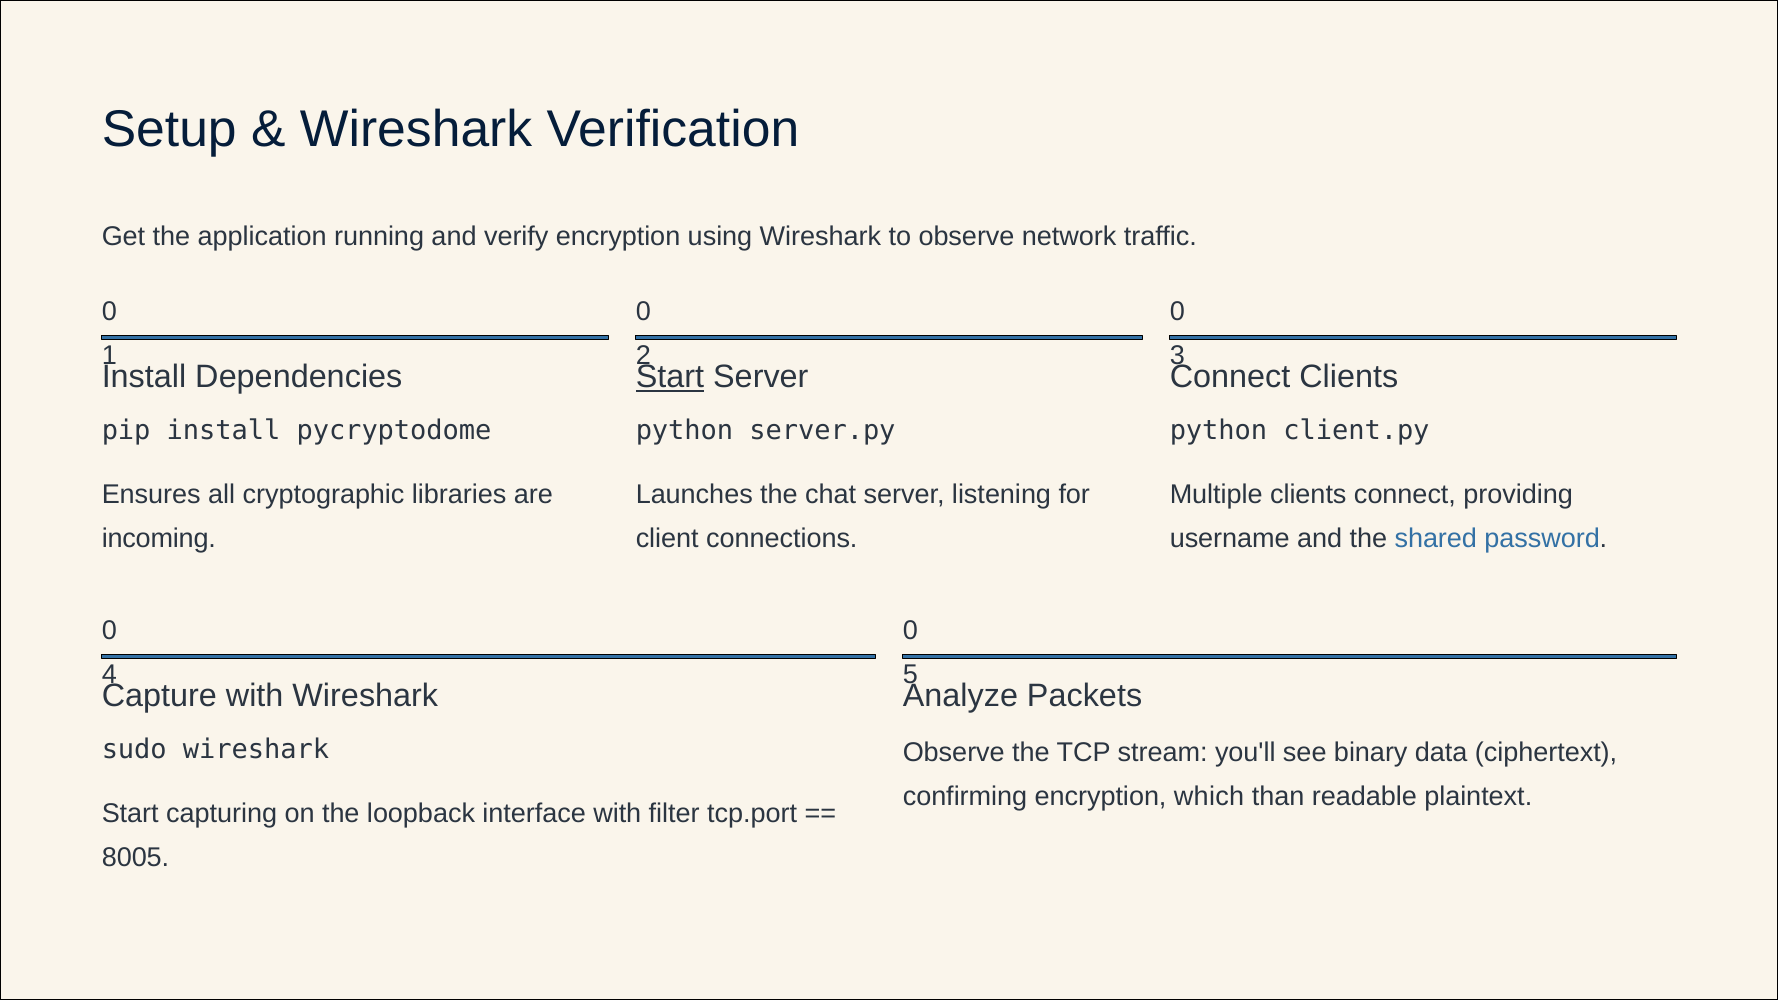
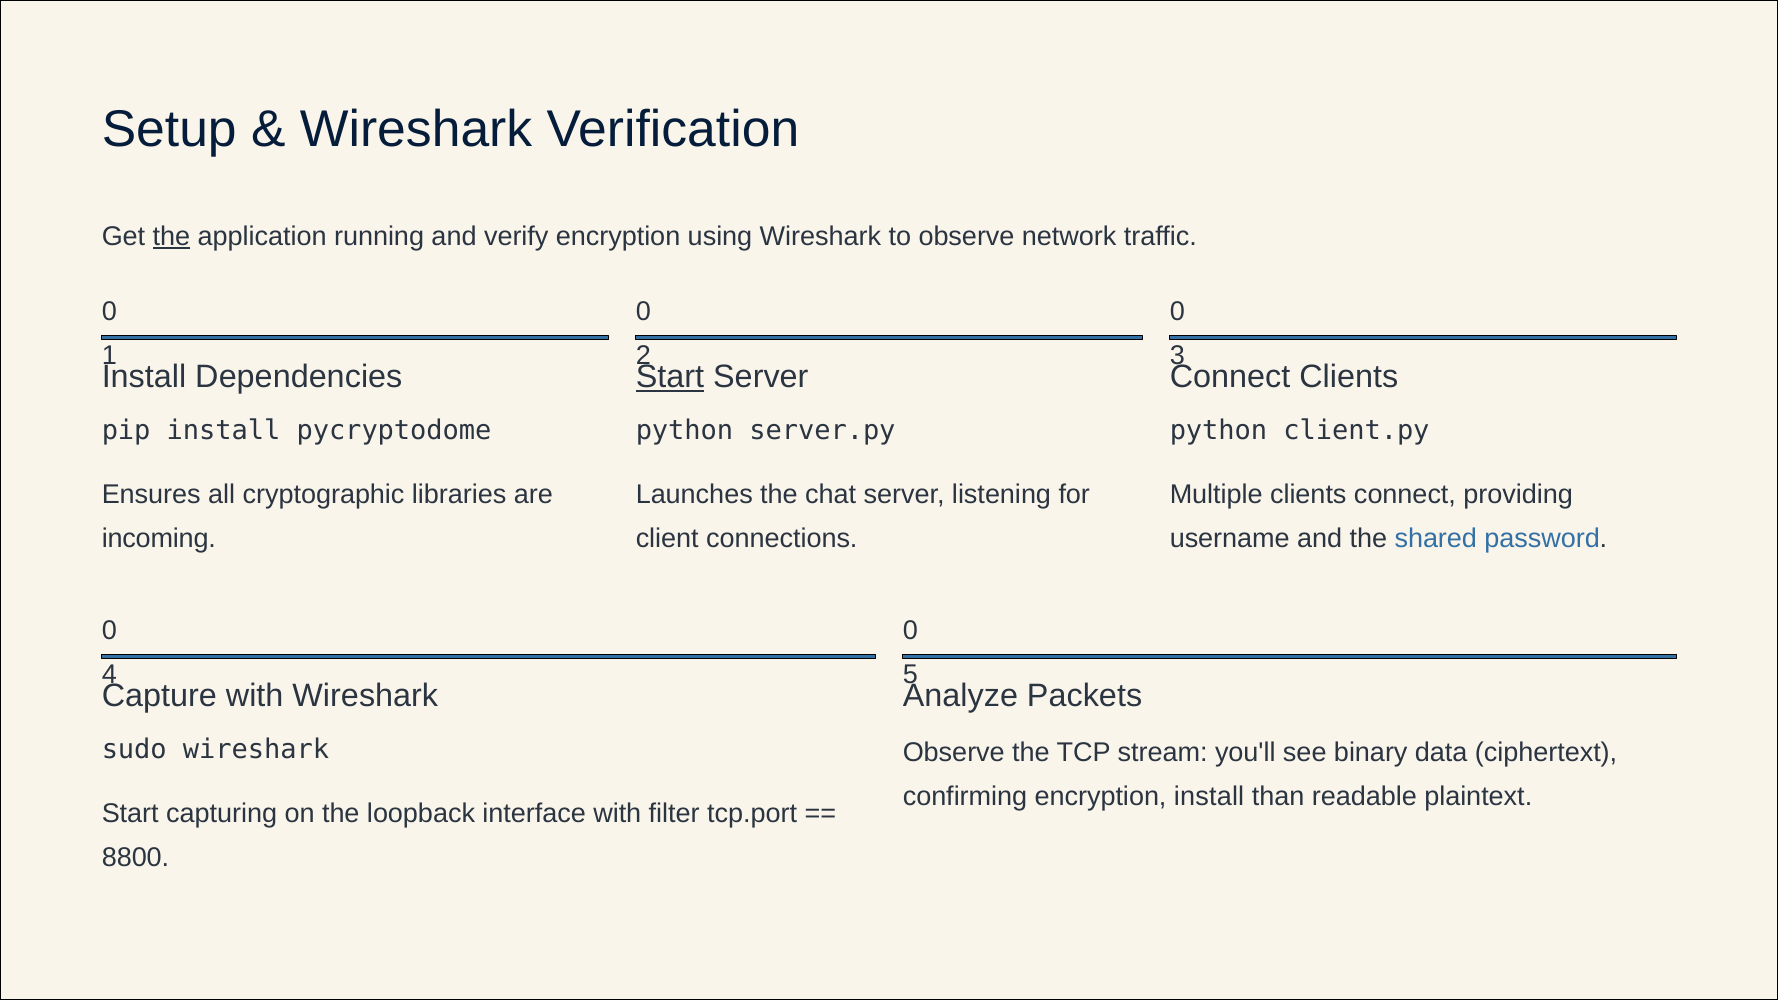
the underline: none -> present (171, 237)
encryption which: which -> install (1209, 797)
8005: 8005 -> 8800 (136, 858)
